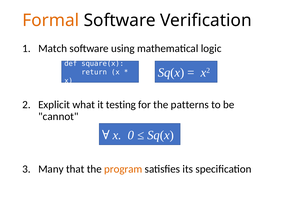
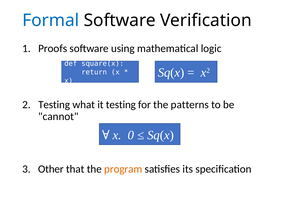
Formal colour: orange -> blue (51, 20)
Match: Match -> Proofs (53, 48)
Explicit: Explicit -> Testing (54, 104)
Many: Many -> Other (51, 168)
